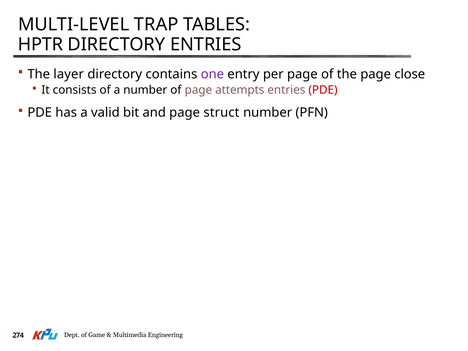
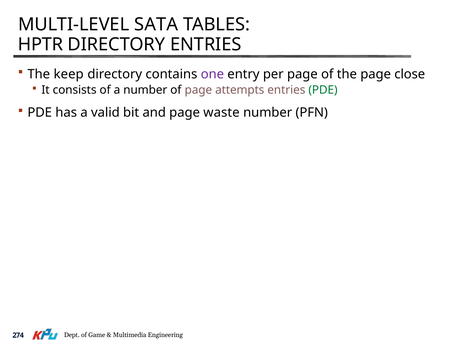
TRAP: TRAP -> SATA (156, 25)
layer: layer -> keep (69, 74)
PDE colour: red -> green (323, 90)
struct: struct -> waste (221, 112)
